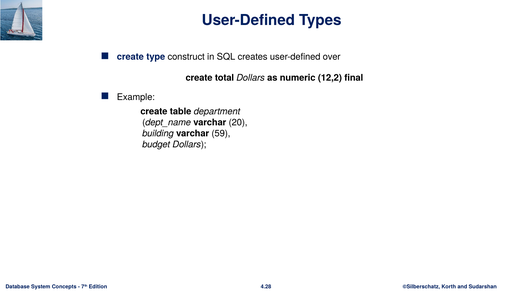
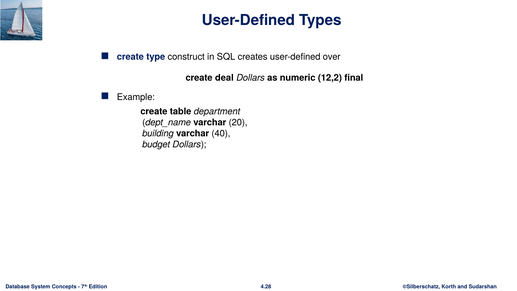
total: total -> deal (224, 78)
59: 59 -> 40 (221, 133)
